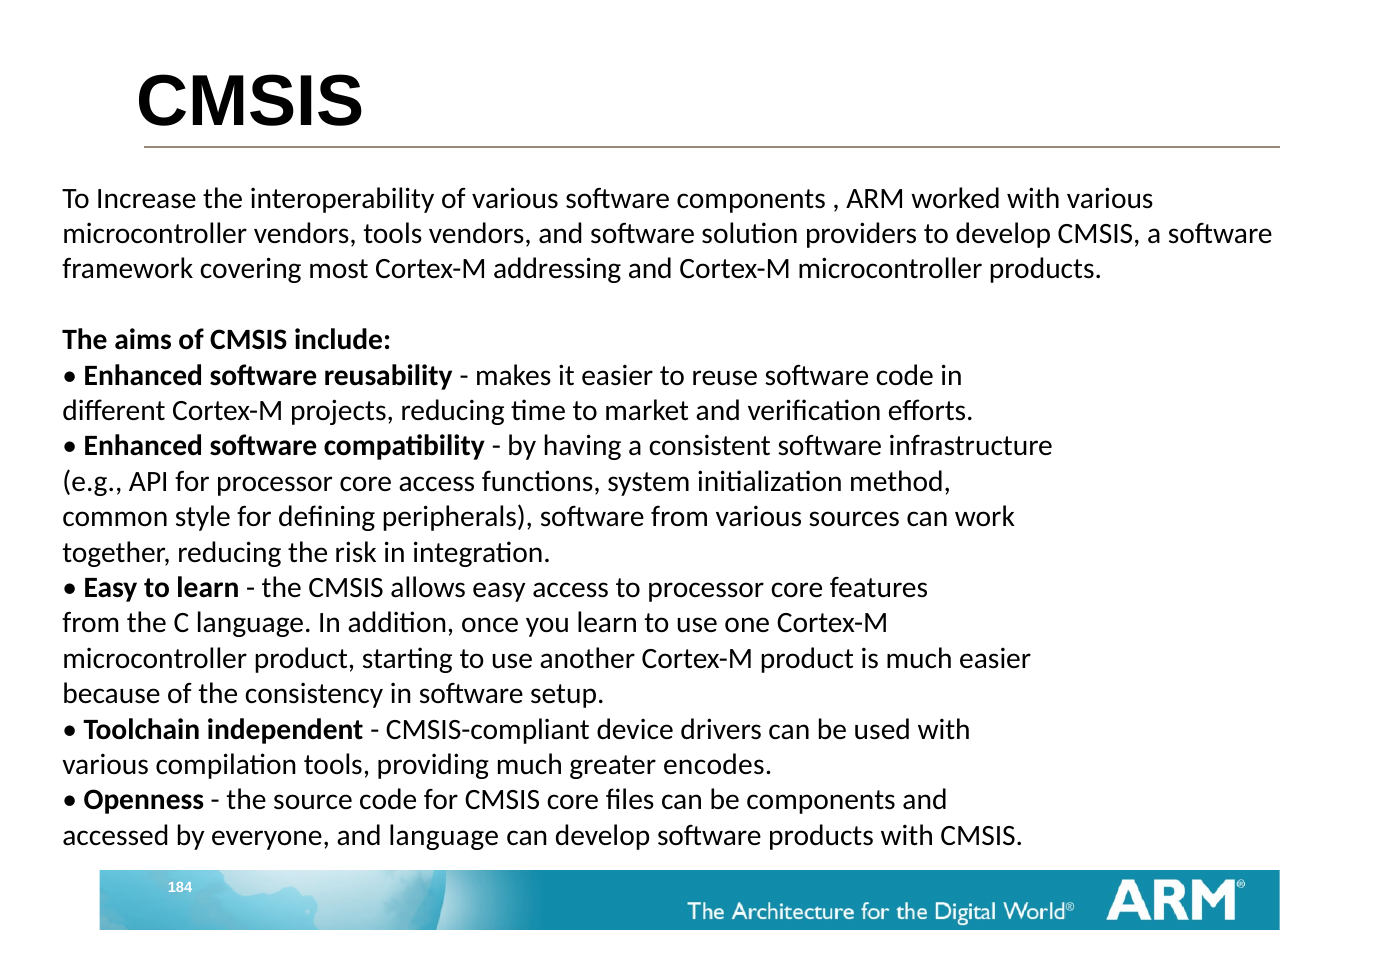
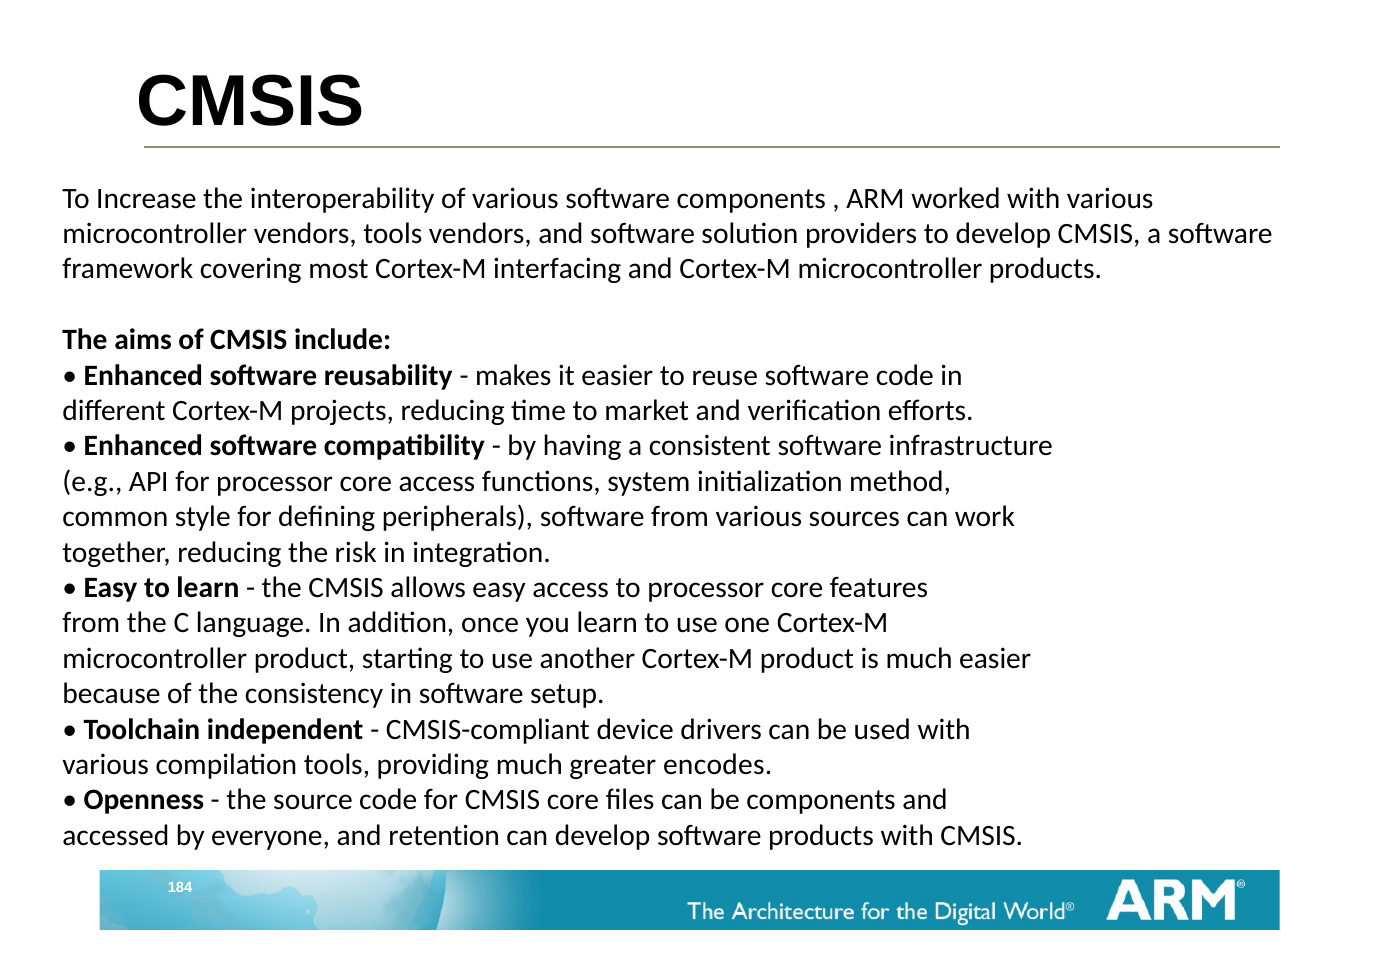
addressing: addressing -> interfacing (557, 269)
and language: language -> retention (444, 836)
